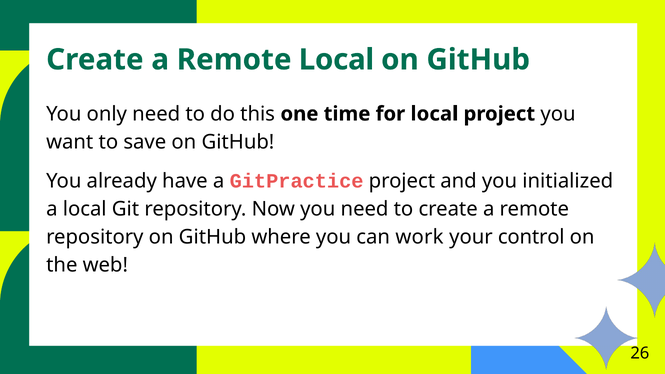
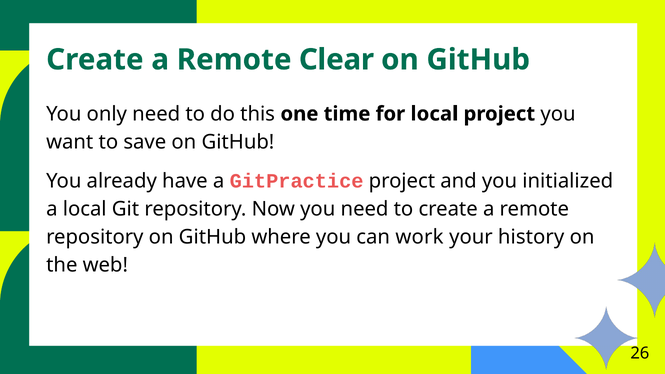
Remote Local: Local -> Clear (336, 60)
control: control -> history (531, 237)
